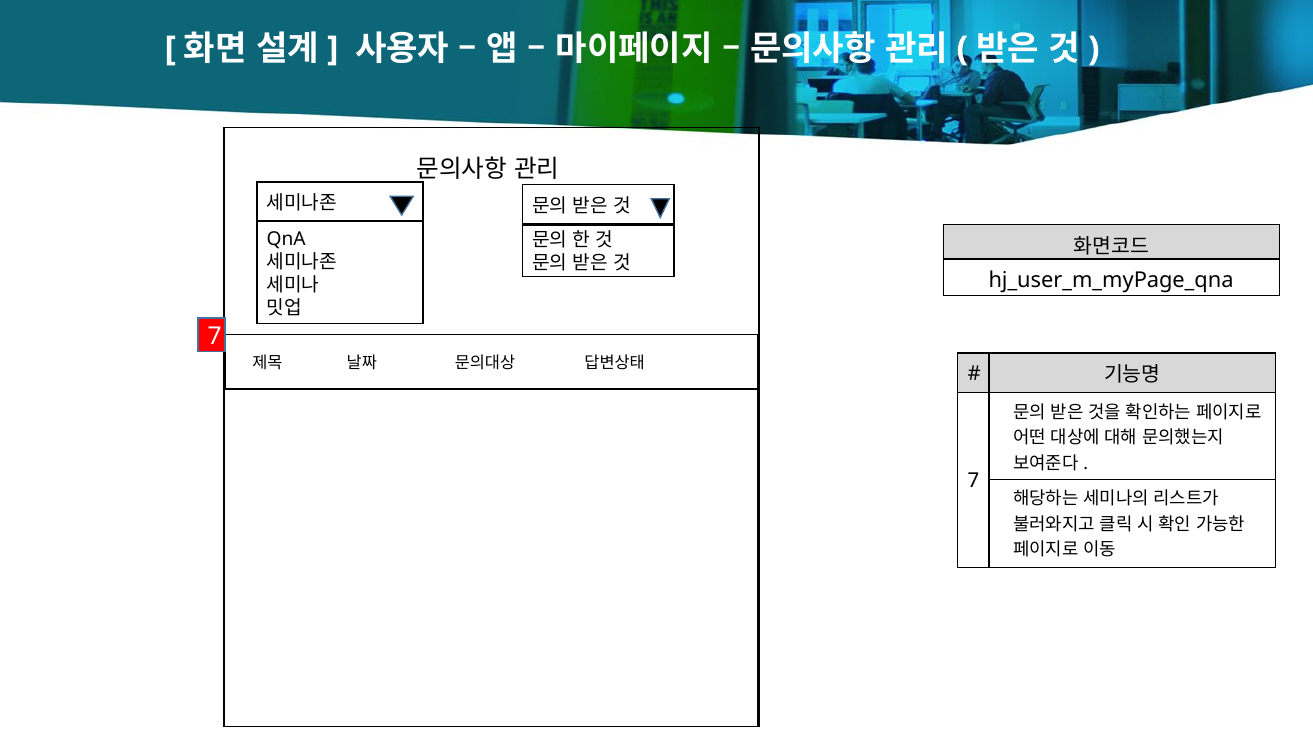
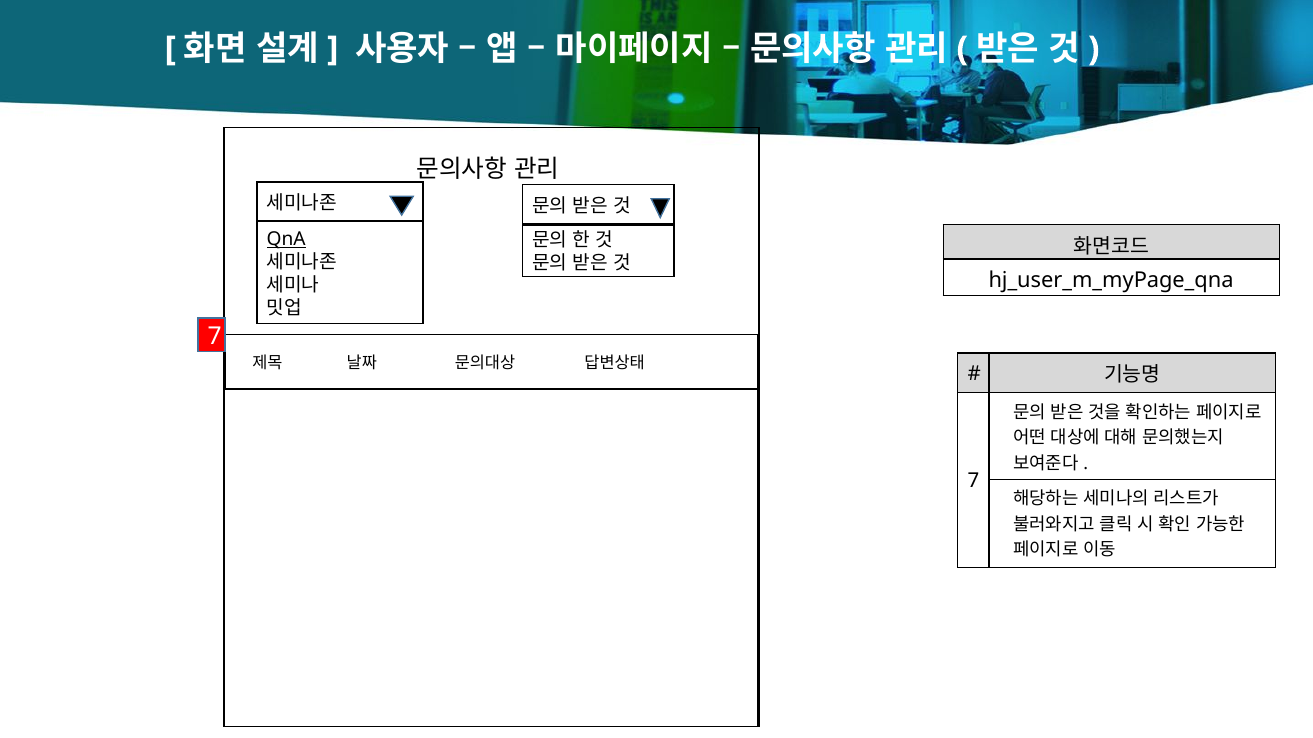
QnA underline: none -> present (286, 239)
